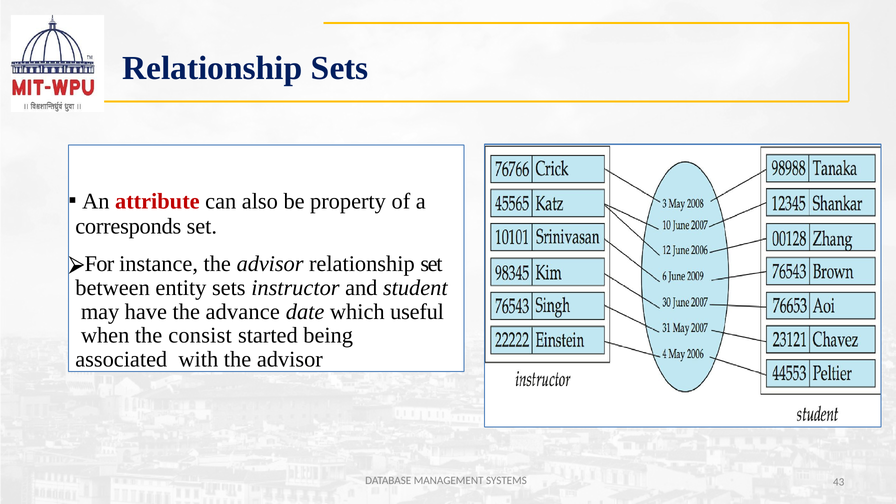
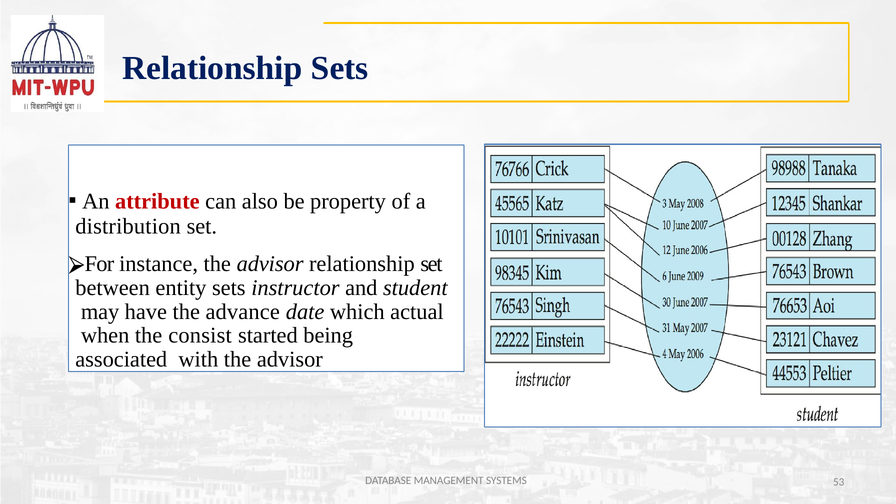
corresponds: corresponds -> distribution (128, 227)
useful: useful -> actual (417, 312)
43: 43 -> 53 (839, 482)
